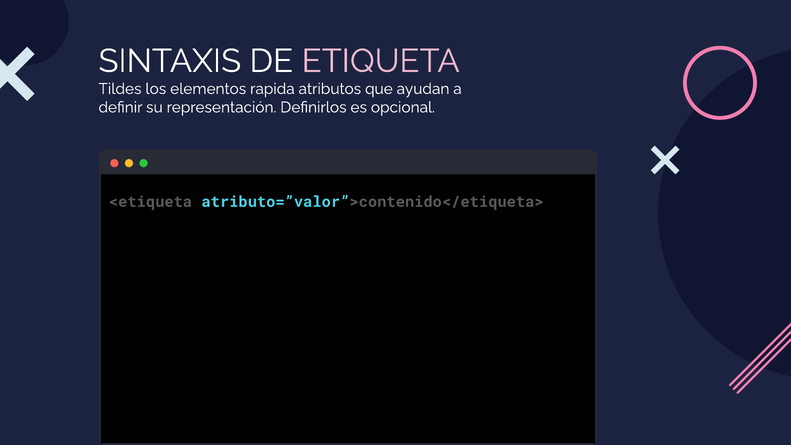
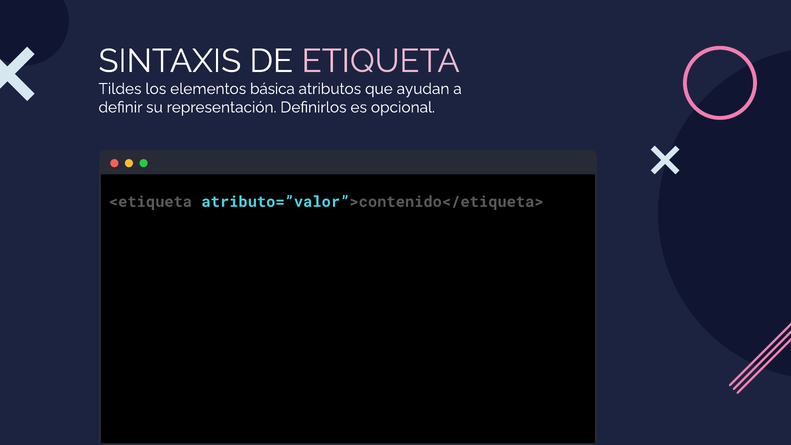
rapida: rapida -> básica (272, 89)
